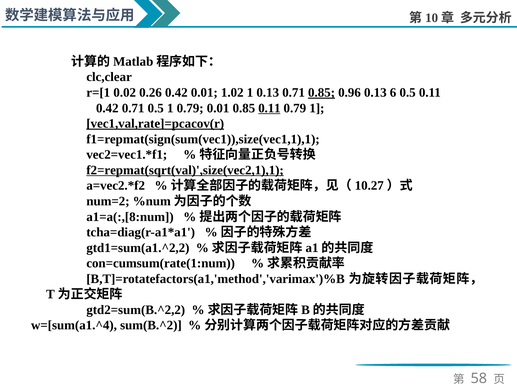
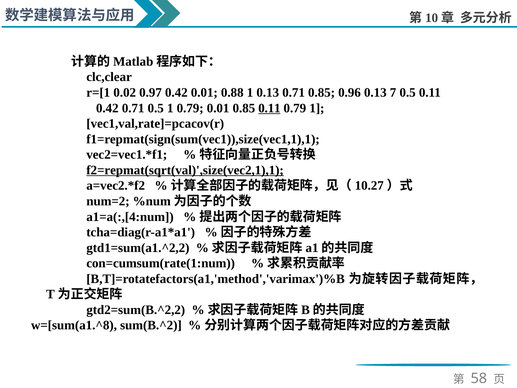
0.26: 0.26 -> 0.97 (151, 93)
1.02: 1.02 -> 0.88 (232, 93)
0.85 underline: present -> none (322, 93)
6: 6 -> 7 (393, 93)
vec1,val,rate]=pcacov(r underline: present -> none (155, 124)
a1=a(:,[8:num: a1=a(:,[8:num -> a1=a(:,[4:num (130, 217)
w=[sum(a1.^4: w=[sum(a1.^4 -> w=[sum(a1.^8 (74, 325)
